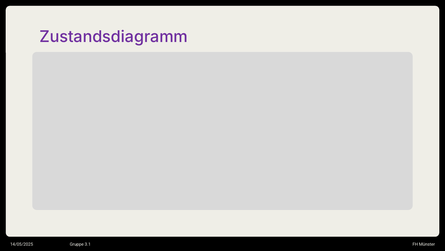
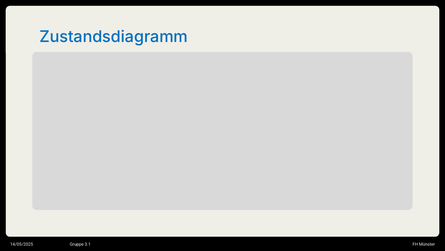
Zustandsdiagramm colour: purple -> blue (114, 37)
